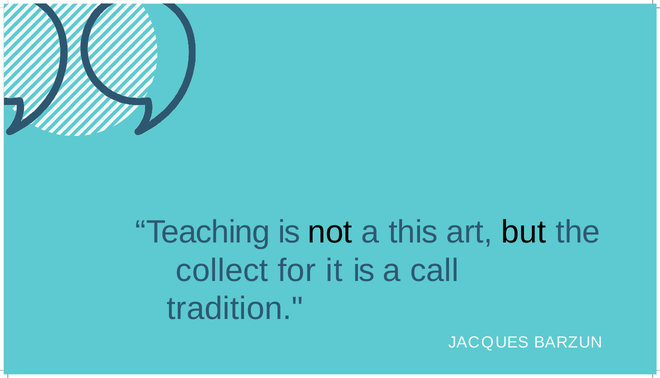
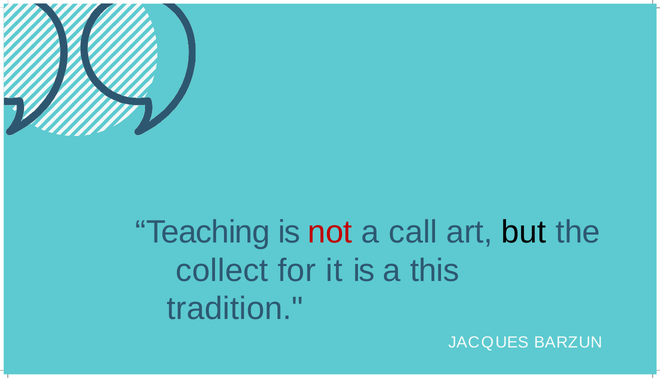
not colour: black -> red (330, 232)
this: this -> call (413, 232)
call: call -> this (435, 271)
